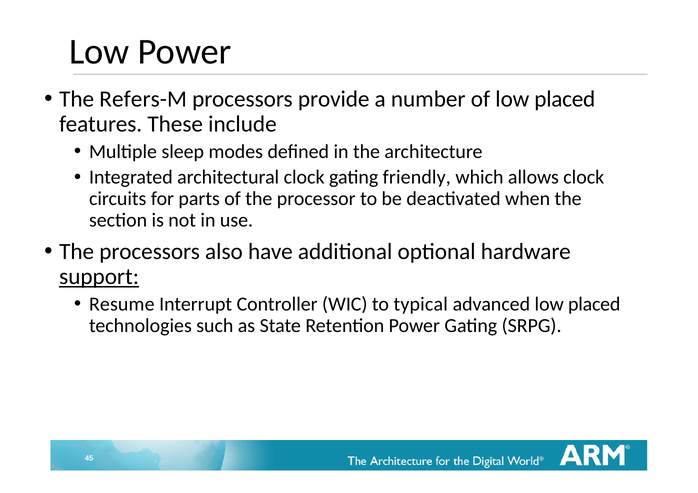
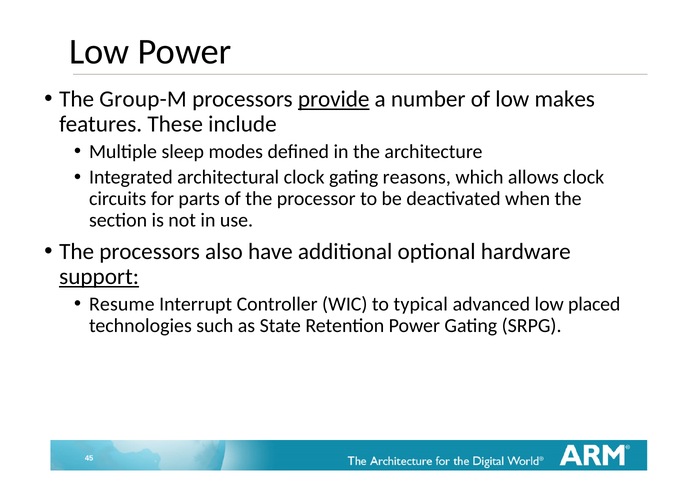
Refers-M: Refers-M -> Group-M (143, 99)
provide underline: none -> present (334, 99)
of low placed: placed -> makes (565, 99)
friendly: friendly -> reasons (417, 177)
